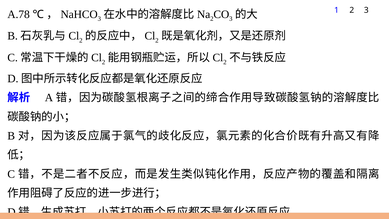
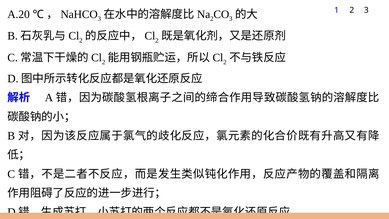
A.78: A.78 -> A.20 (19, 14)
